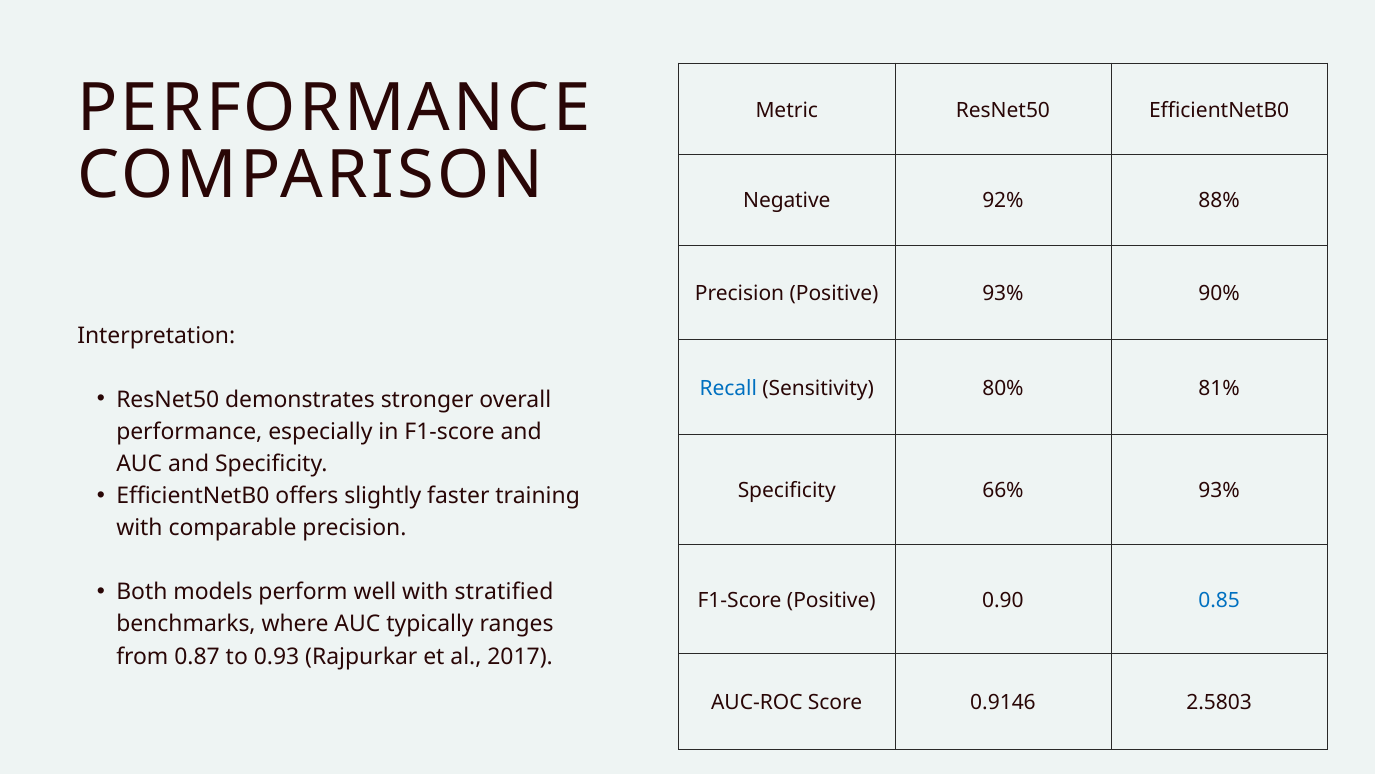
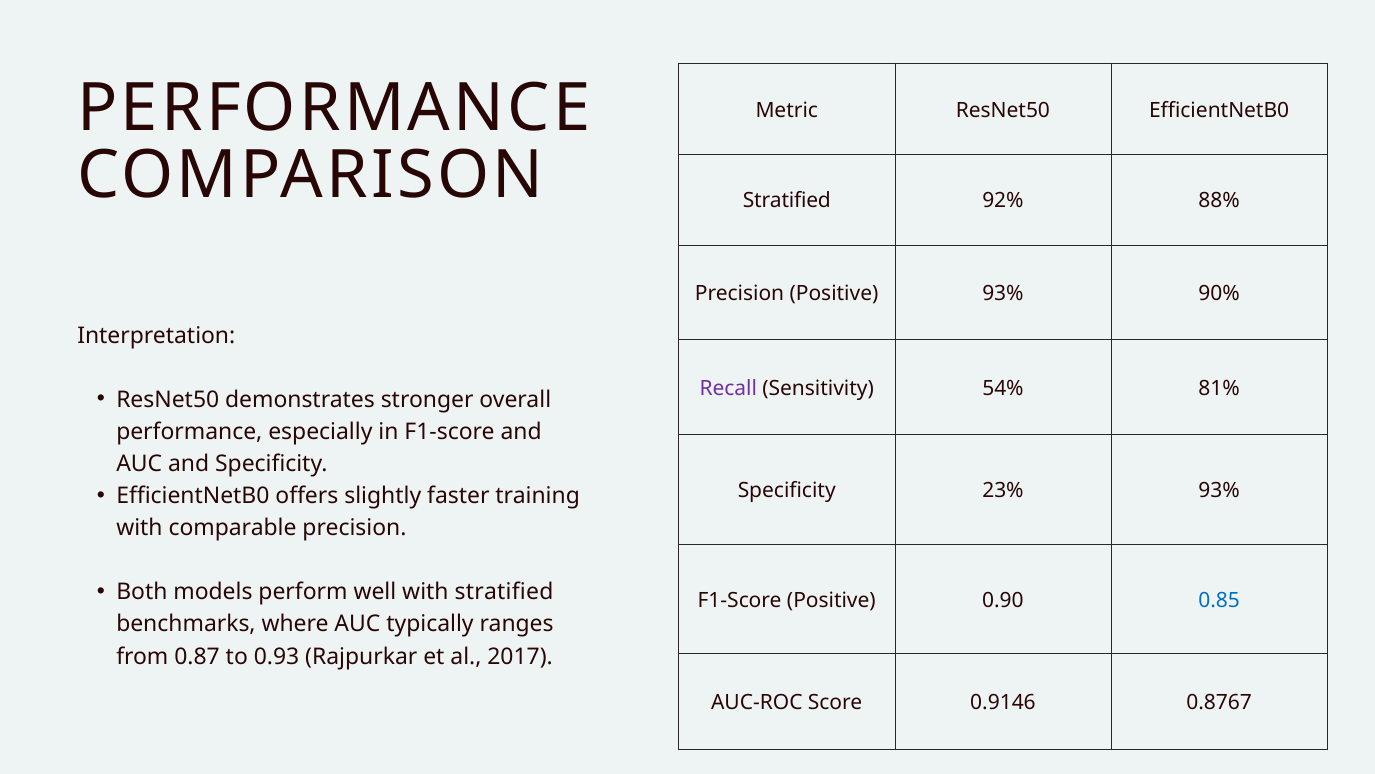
Negative: Negative -> Stratified (787, 201)
Recall colour: blue -> purple (728, 388)
80%: 80% -> 54% (1003, 388)
66%: 66% -> 23% (1003, 491)
2.5803: 2.5803 -> 0.8767 (1219, 702)
